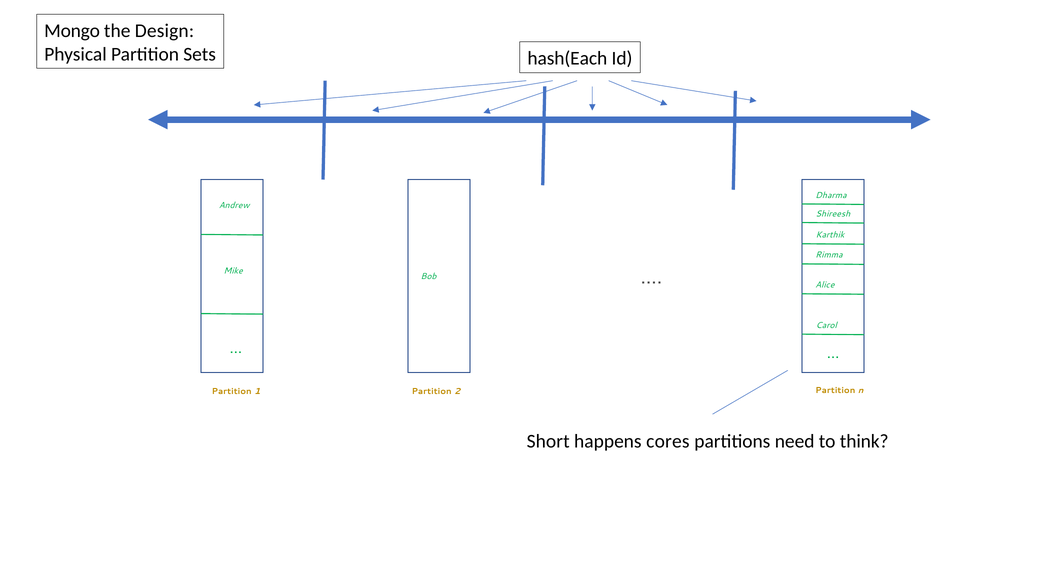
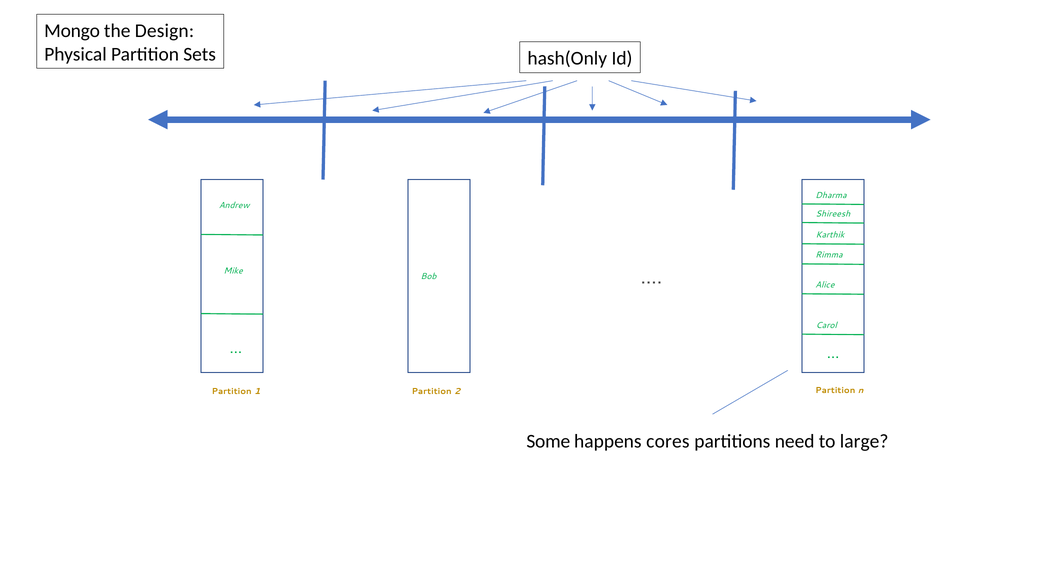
hash(Each: hash(Each -> hash(Only (567, 58)
Short: Short -> Some (548, 441)
think: think -> large (864, 441)
